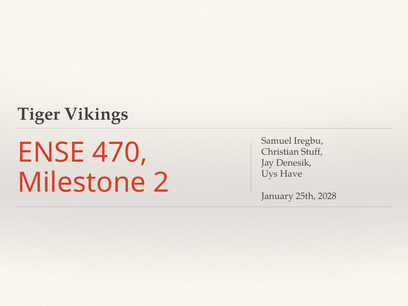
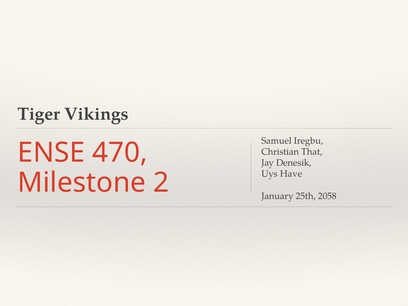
Stuff: Stuff -> That (312, 152)
2028: 2028 -> 2058 (327, 196)
